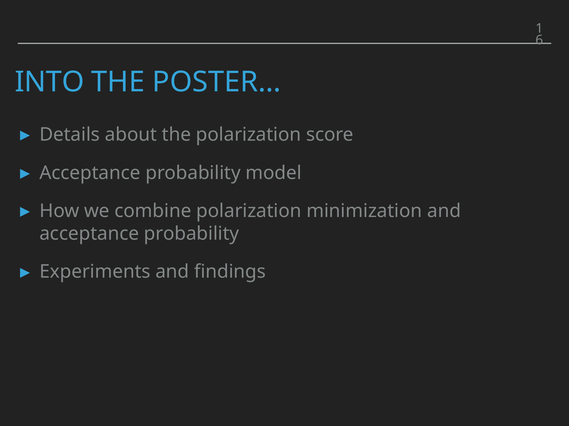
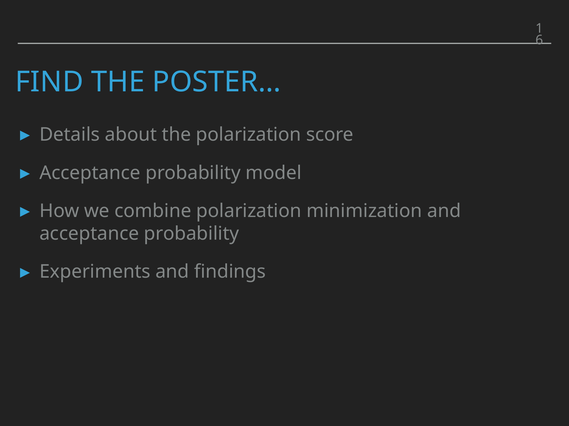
INTO: INTO -> FIND (49, 82)
